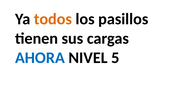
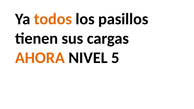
AHORA colour: blue -> orange (40, 58)
